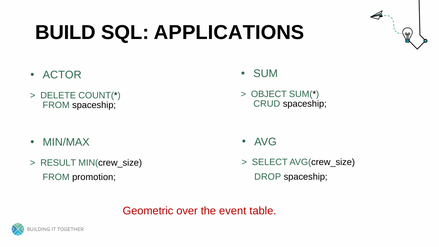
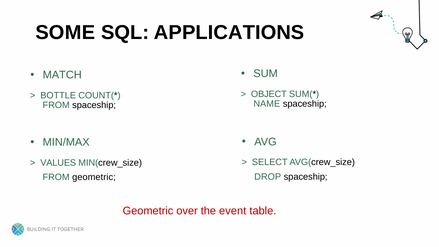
BUILD: BUILD -> SOME (65, 32)
ACTOR: ACTOR -> MATCH (62, 75)
DELETE: DELETE -> BOTTLE (58, 95)
CRUD: CRUD -> NAME (267, 104)
RESULT: RESULT -> VALUES (58, 163)
FROM promotion: promotion -> geometric (94, 177)
